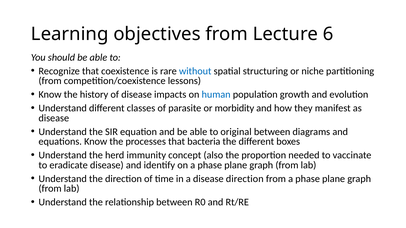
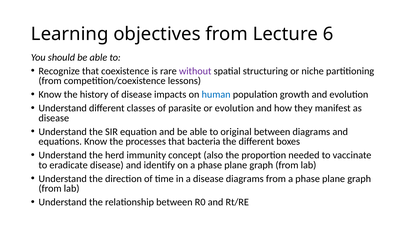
without colour: blue -> purple (195, 71)
or morbidity: morbidity -> evolution (234, 108)
disease direction: direction -> diagrams (245, 179)
